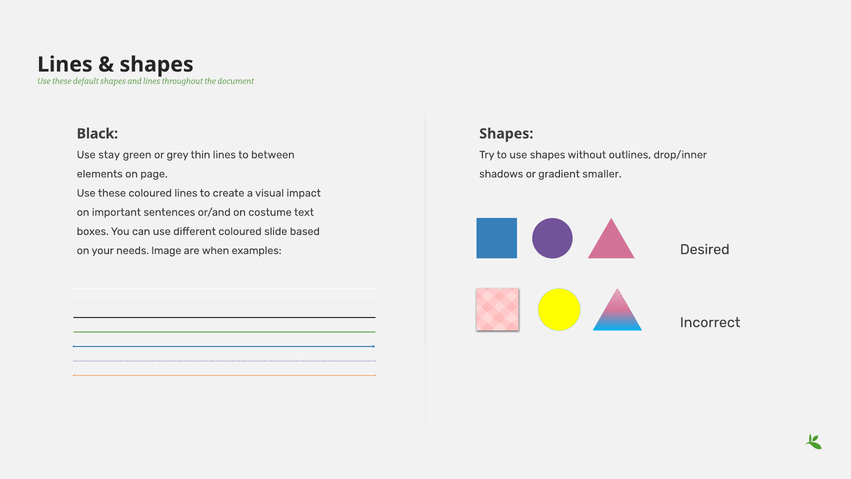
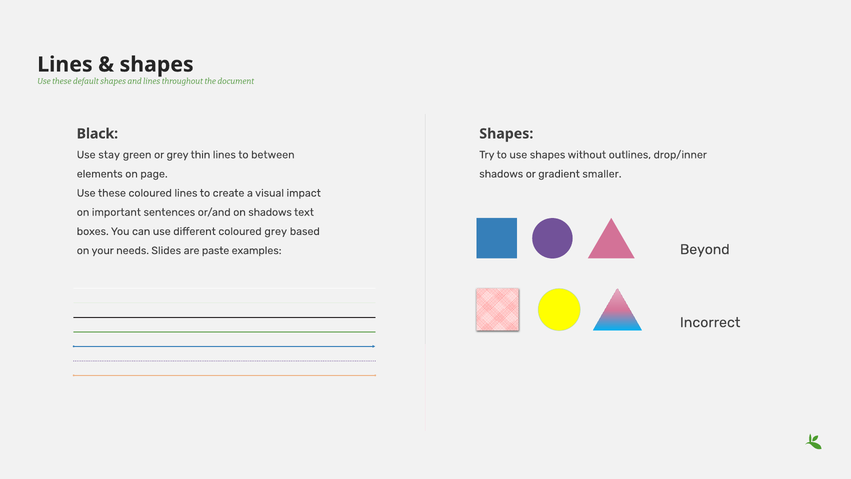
on costume: costume -> shadows (270, 212)
coloured slide: slide -> grey (276, 231)
Image: Image -> Slides (166, 250)
when: when -> paste (216, 250)
Desired: Desired -> Beyond (705, 249)
